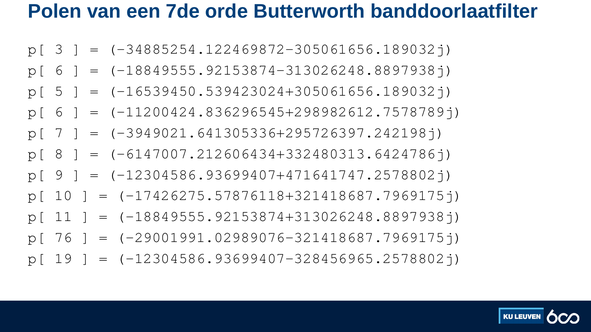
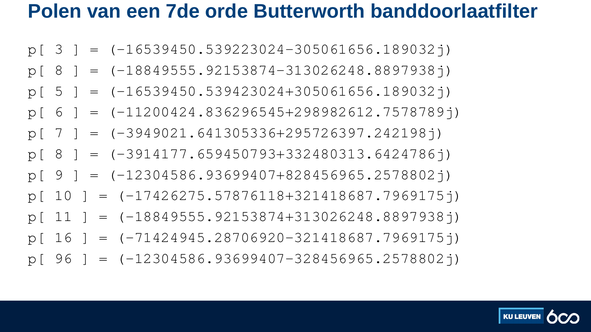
-34885254.122469872-305061656.189032j: -34885254.122469872-305061656.189032j -> -16539450.539223024-305061656.189032j (281, 49)
6: 6 -> 8 (59, 70)
-6147007.212606434+332480313.6424786j: -6147007.212606434+332480313.6424786j -> -3914177.659450793+332480313.6424786j (281, 154)
-12304586.93699407+471641747.2578802j: -12304586.93699407+471641747.2578802j -> -12304586.93699407+828456965.2578802j (281, 175)
76: 76 -> 16 (63, 238)
-29001991.02989076-321418687.7969175j: -29001991.02989076-321418687.7969175j -> -71424945.28706920-321418687.7969175j (290, 238)
19: 19 -> 96 (63, 258)
